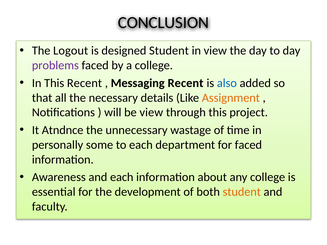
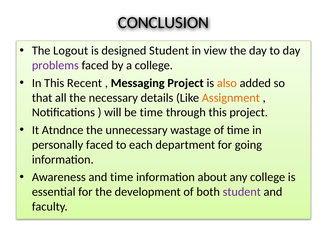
Messaging Recent: Recent -> Project (186, 83)
also colour: blue -> orange (227, 83)
be view: view -> time (151, 113)
personally some: some -> faced (100, 145)
for faced: faced -> going (248, 145)
and each: each -> time (122, 177)
student colour: orange -> purple (242, 192)
